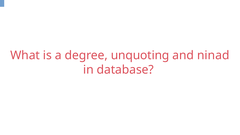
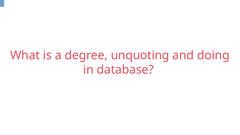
ninad: ninad -> doing (213, 55)
